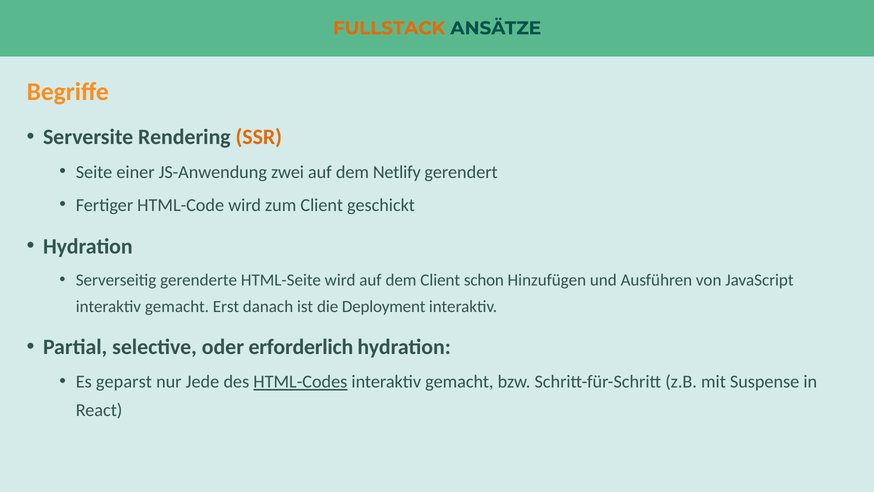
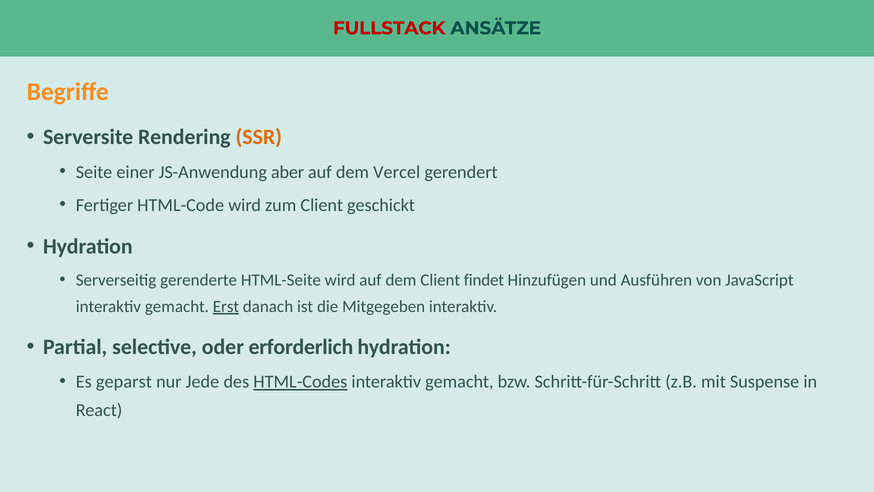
FULLSTACK colour: orange -> red (389, 28)
zwei: zwei -> aber (288, 172)
Netlify: Netlify -> Vercel (397, 172)
schon: schon -> findet (484, 280)
Erst underline: none -> present (226, 306)
Deployment: Deployment -> Mitgegeben (384, 306)
